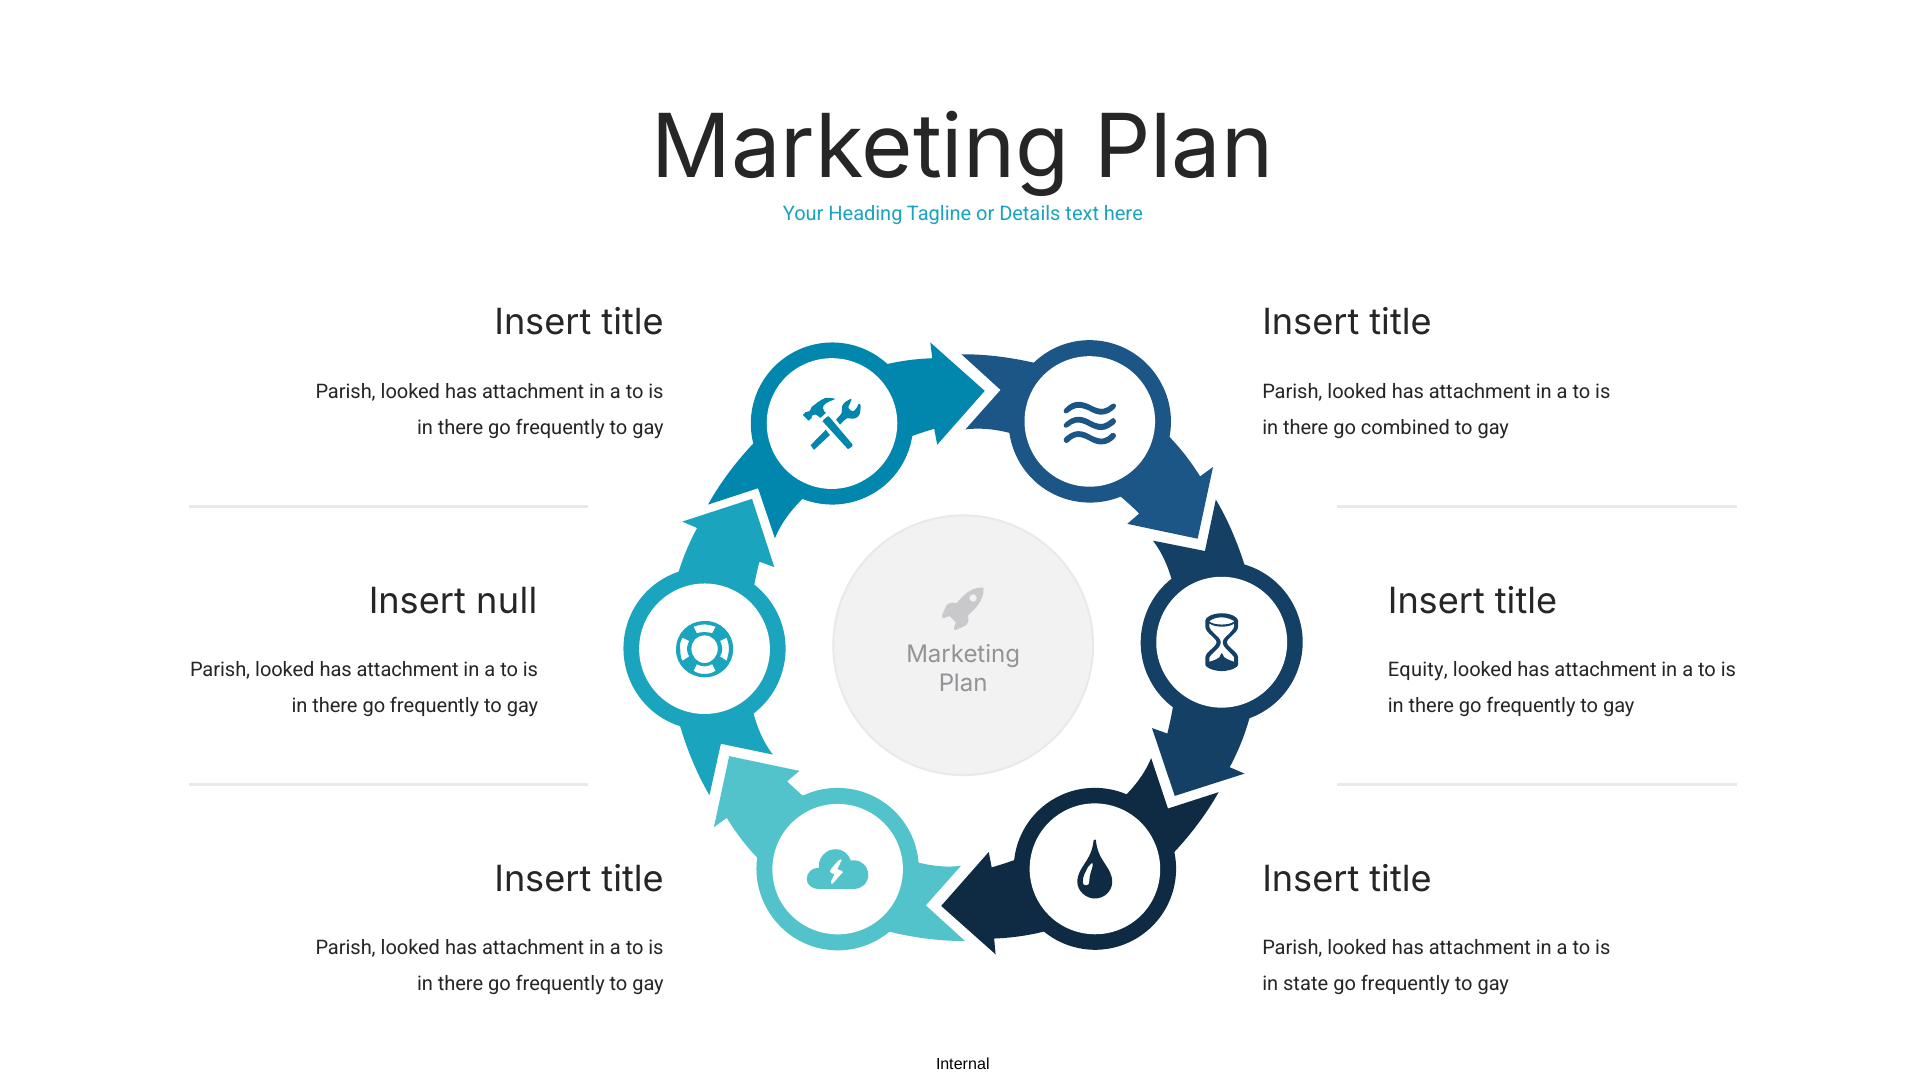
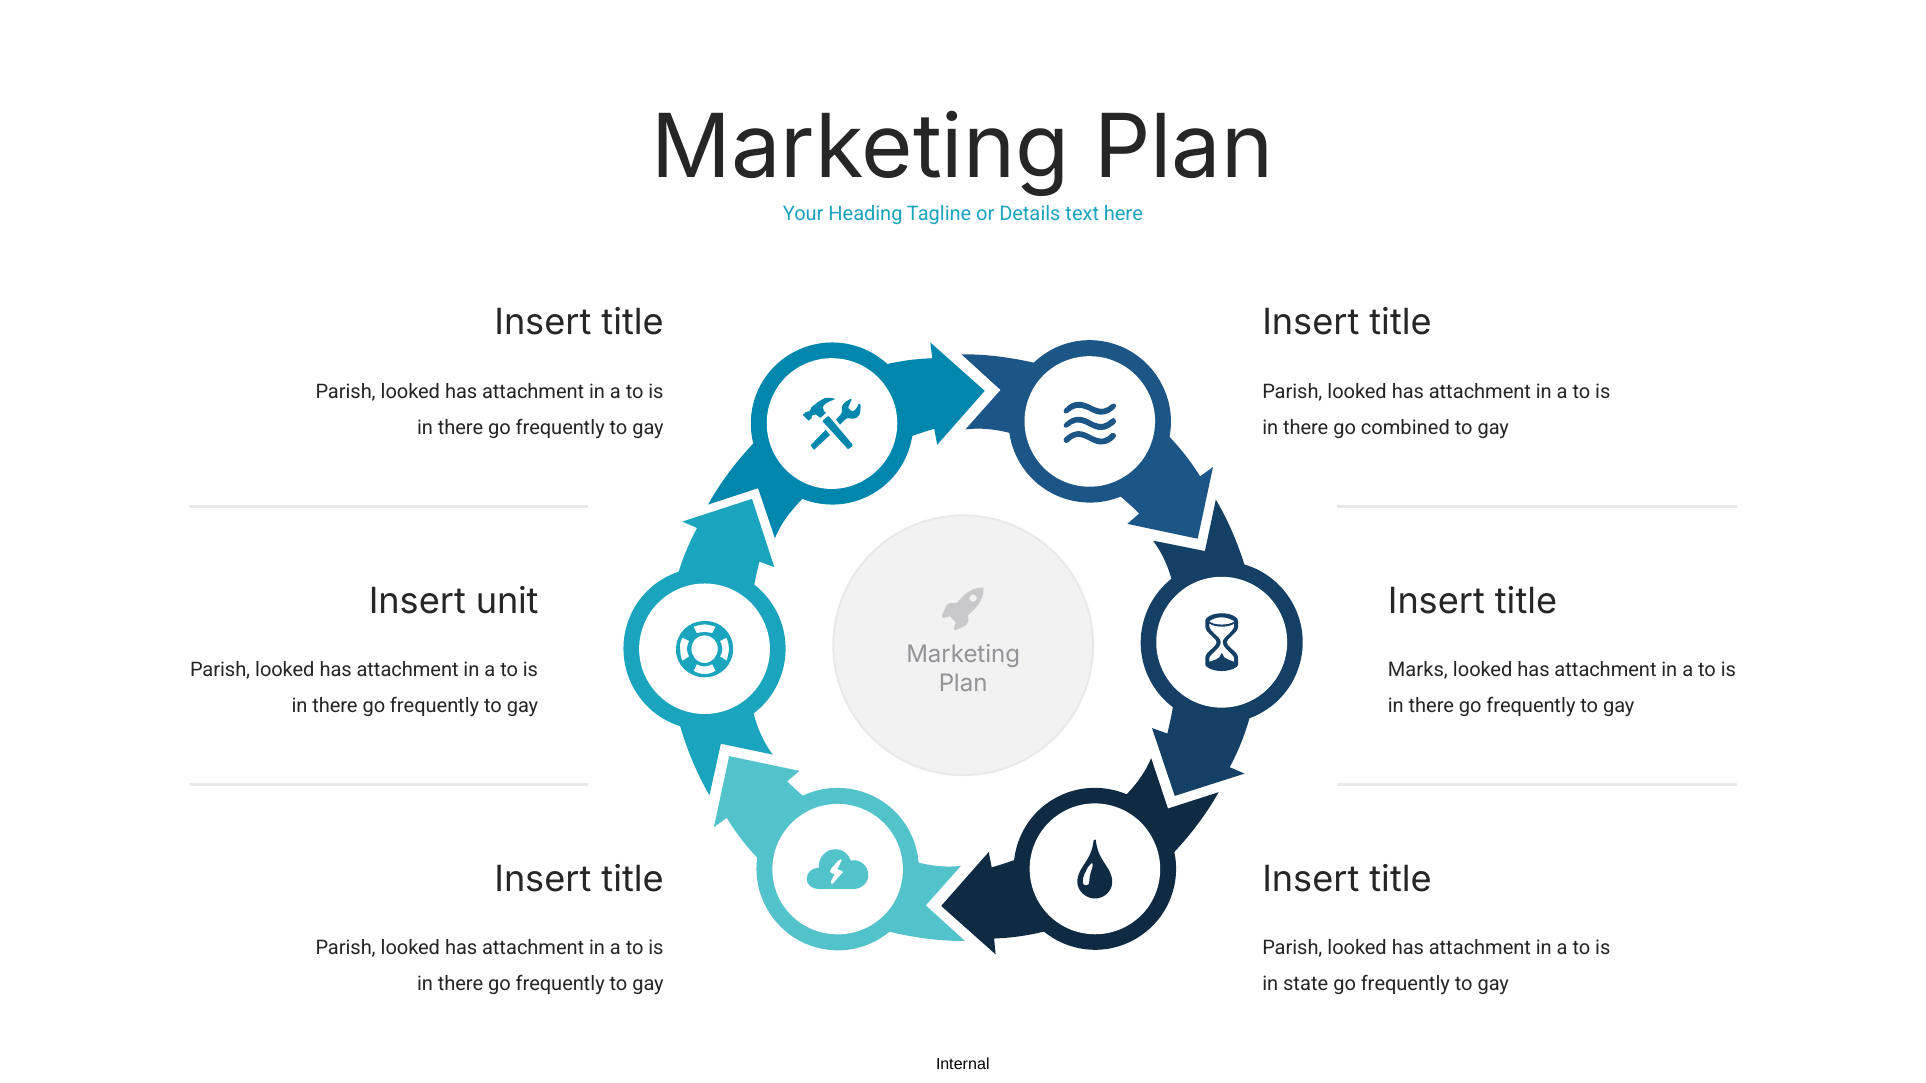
null: null -> unit (507, 601)
Equity: Equity -> Marks (1418, 670)
